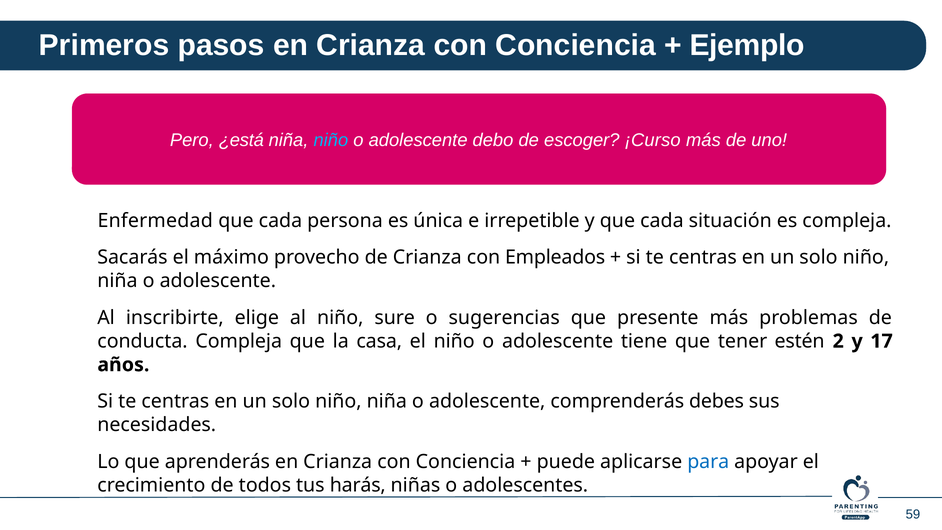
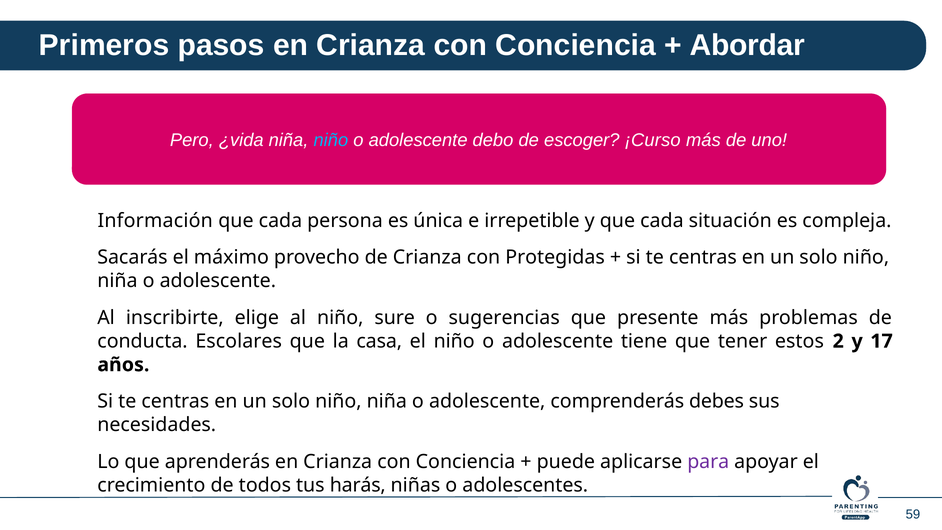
Ejemplo: Ejemplo -> Abordar (747, 45)
¿está: ¿está -> ¿vida (241, 140)
Enfermedad: Enfermedad -> Información (155, 221)
Empleados: Empleados -> Protegidas (555, 257)
conducta Compleja: Compleja -> Escolares (239, 341)
estén: estén -> estos (799, 341)
para colour: blue -> purple (708, 462)
